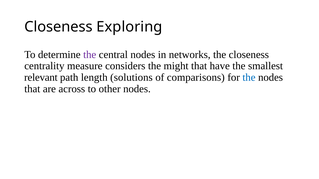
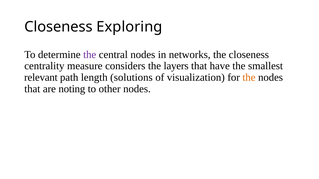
might: might -> layers (176, 66)
comparisons: comparisons -> visualization (196, 78)
the colour: blue -> orange (249, 78)
across: across -> noting (72, 89)
